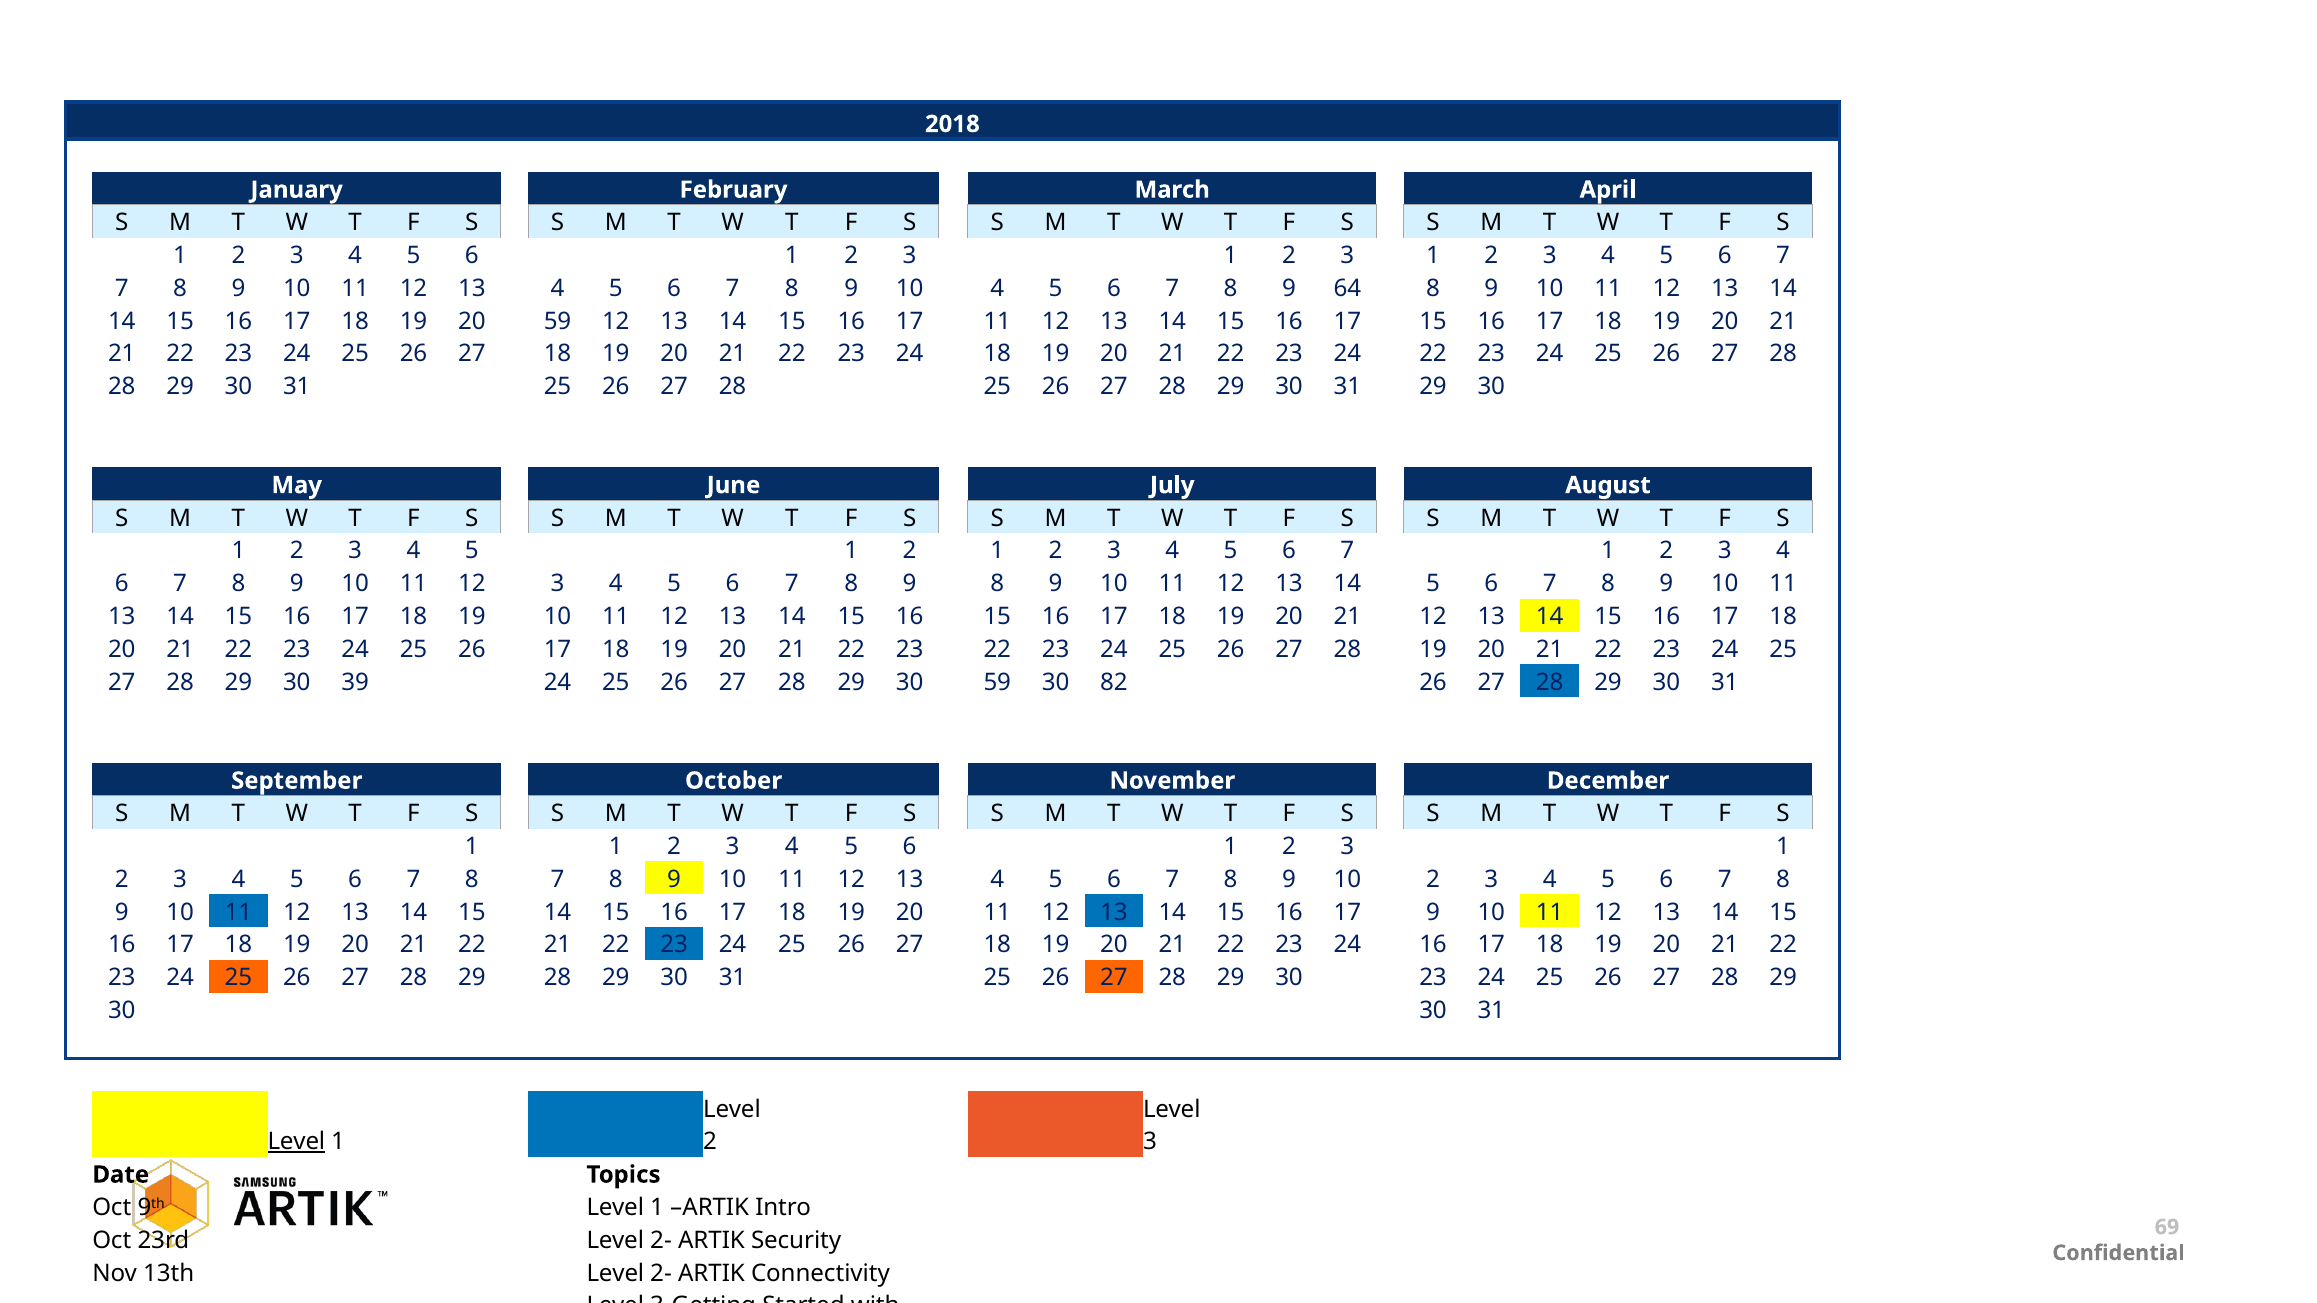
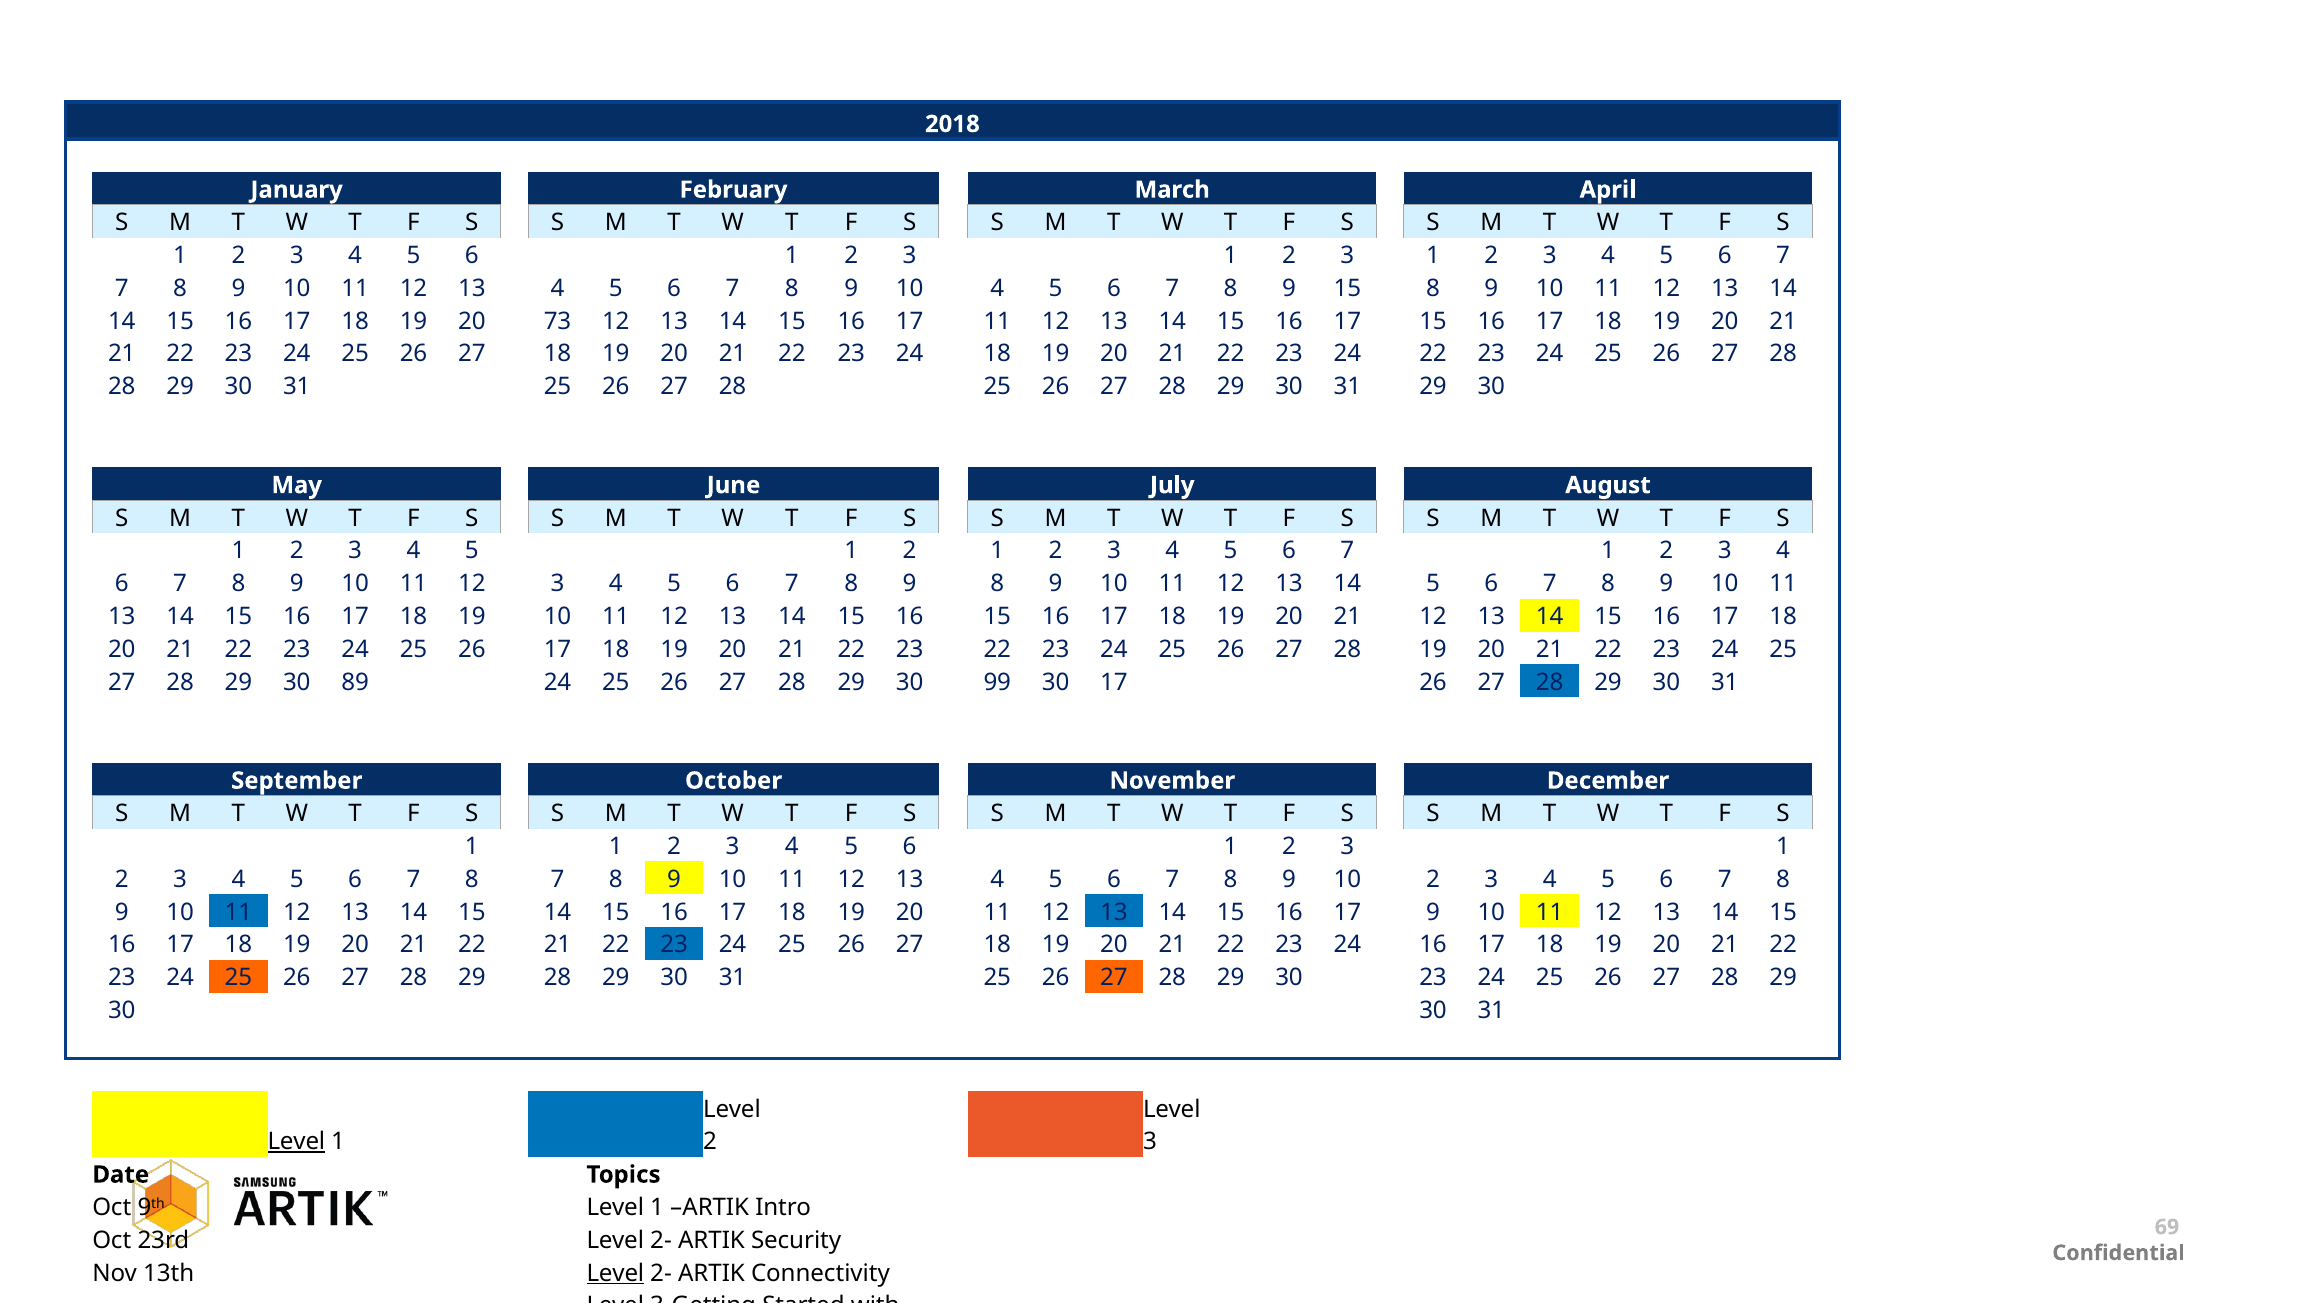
9 64: 64 -> 15 (1347, 288)
20 59: 59 -> 73 (558, 321)
39: 39 -> 89 (355, 682)
30 59: 59 -> 99 (997, 682)
30 82: 82 -> 17 (1114, 682)
Level underline: none -> present (615, 1273)
